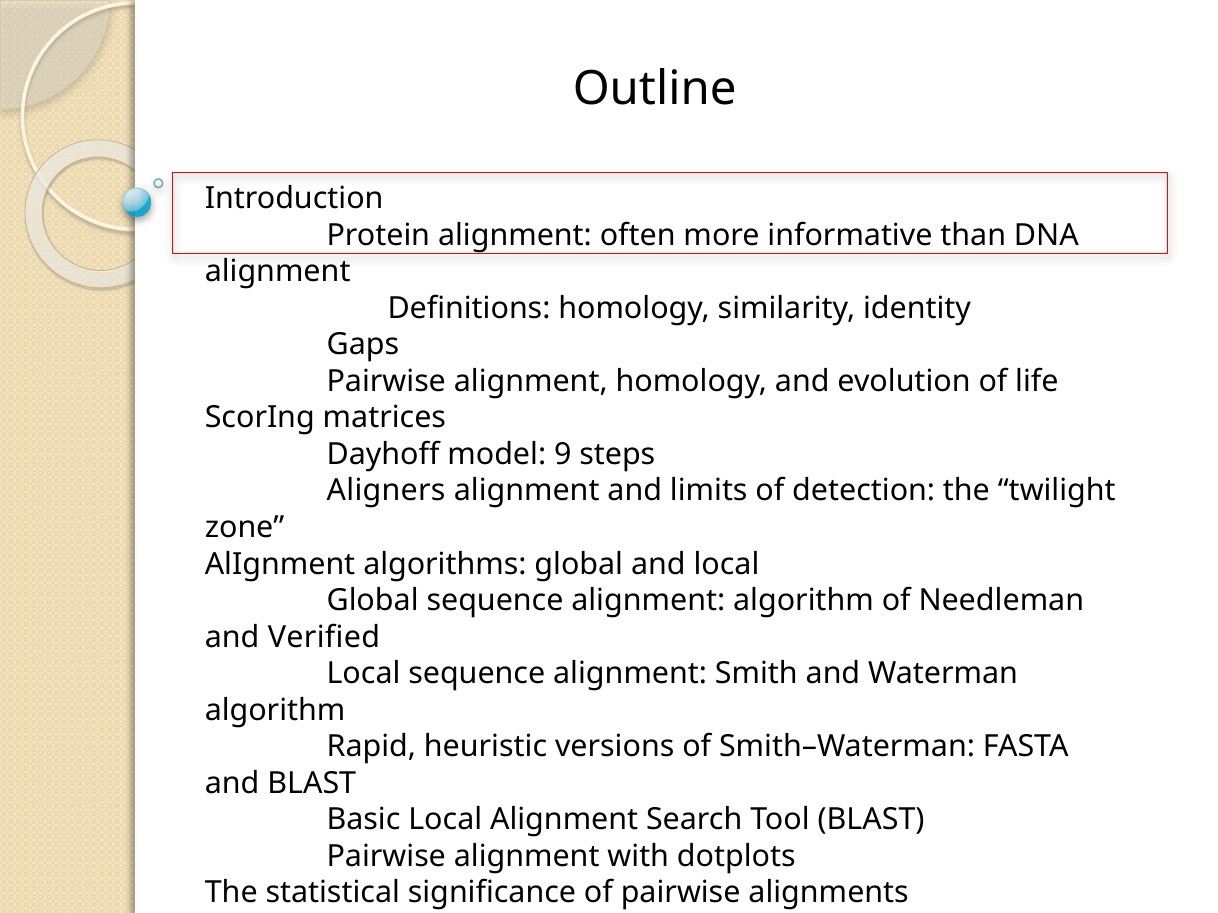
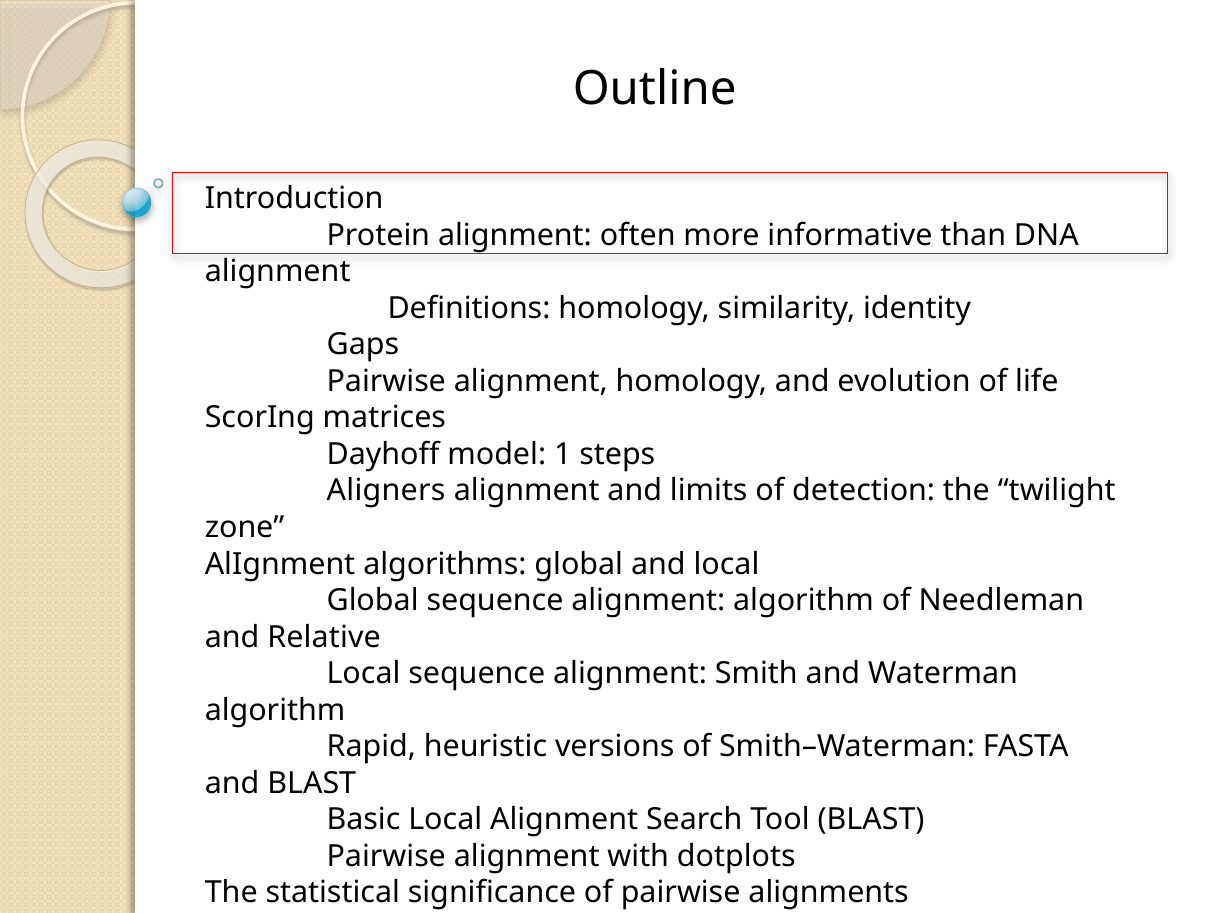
9: 9 -> 1 (563, 455)
Verified: Verified -> Relative (324, 637)
